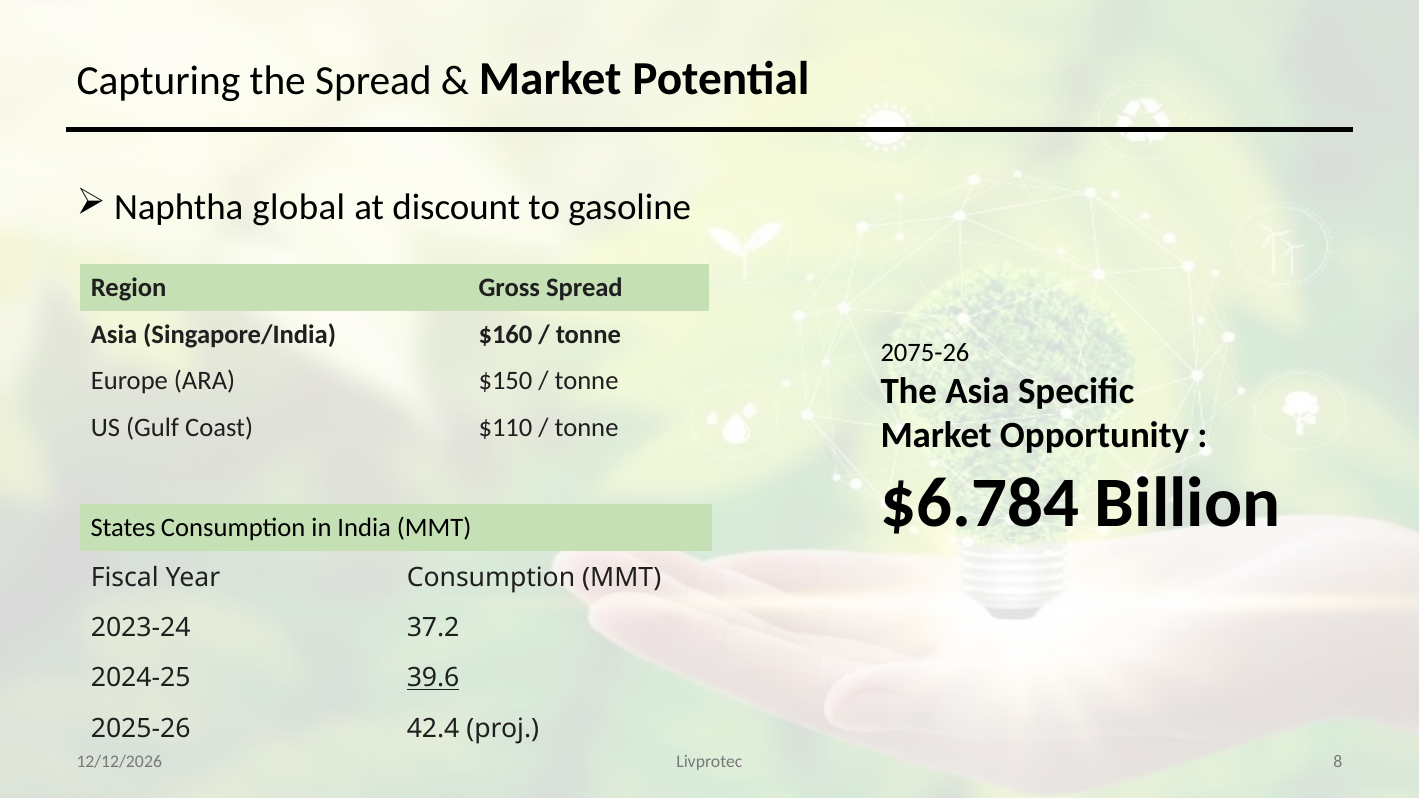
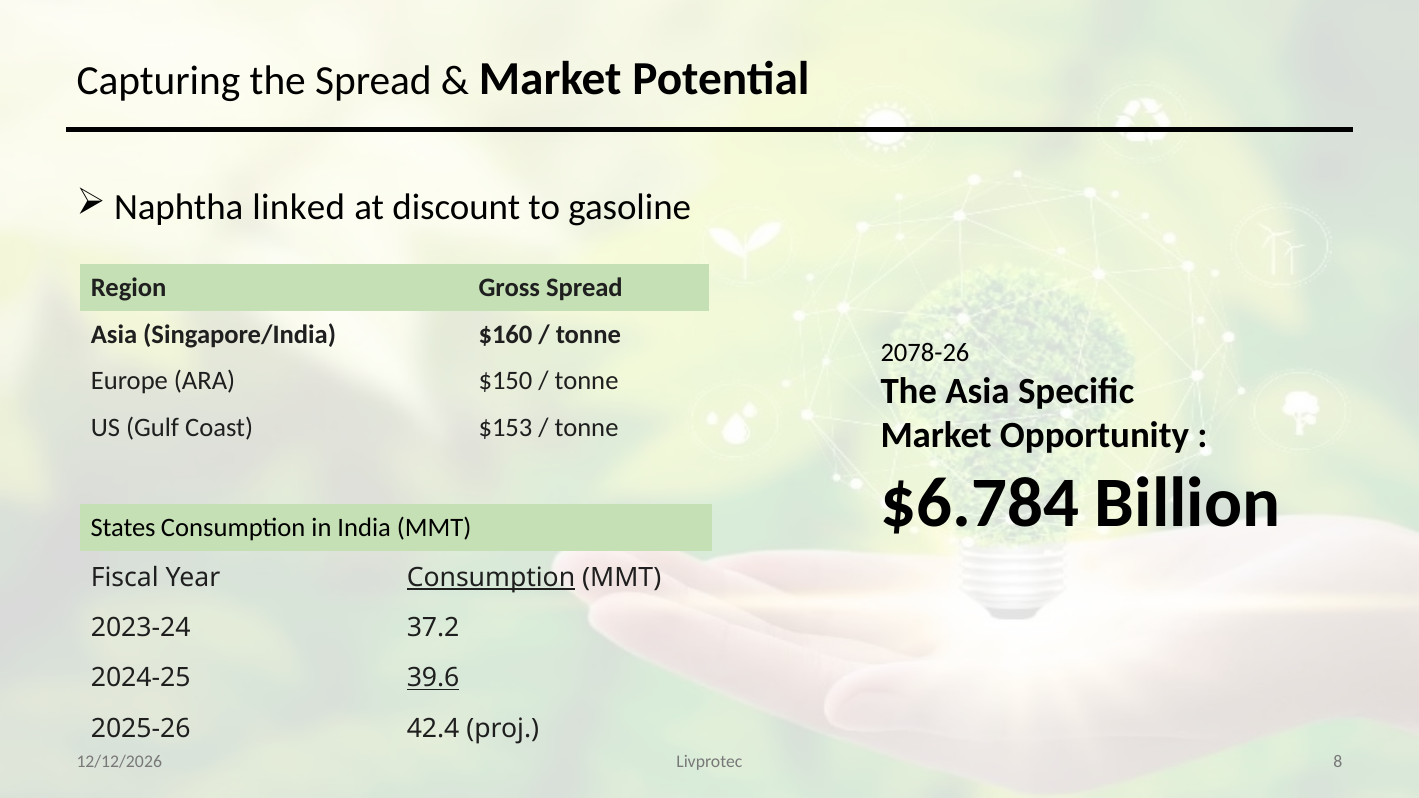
global: global -> linked (299, 208)
2075-26: 2075-26 -> 2078-26 (925, 352)
$110: $110 -> $153 (505, 428)
Consumption underline: none -> present (491, 577)
